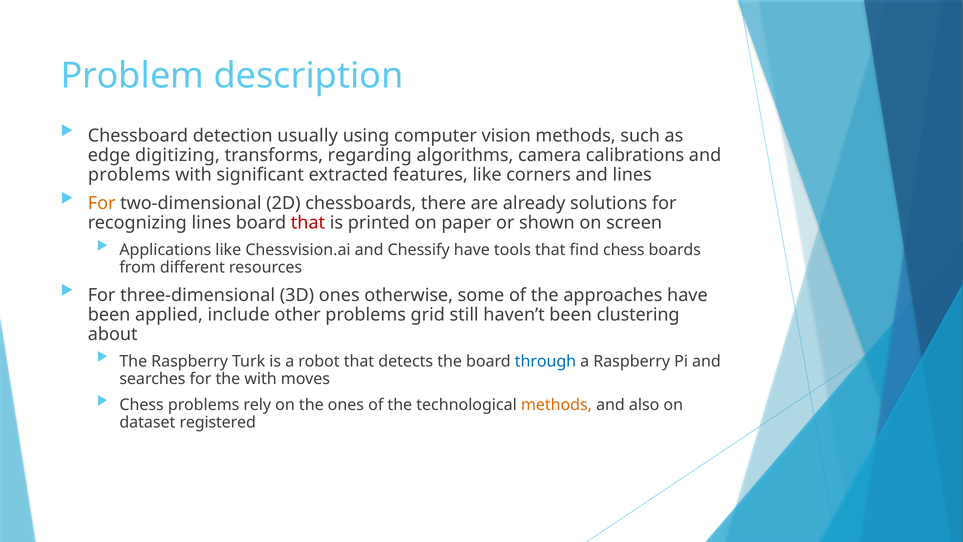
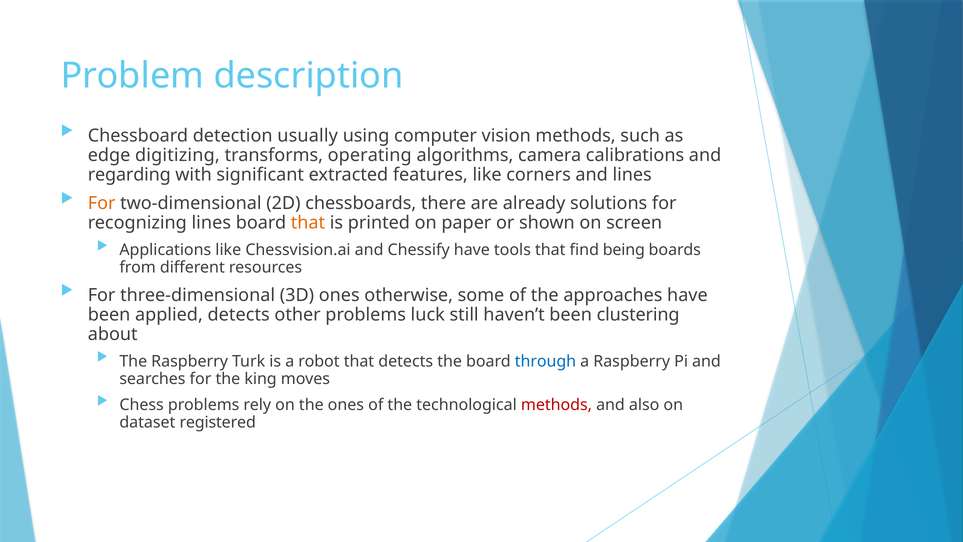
regarding: regarding -> operating (370, 155)
problems: problems -> regarding (129, 175)
that colour: red -> orange (308, 223)
find chess: chess -> being (624, 250)
applied include: include -> detects (239, 315)
grid: grid -> luck (428, 315)
the with: with -> king (261, 379)
methods colour: orange -> red (556, 405)
